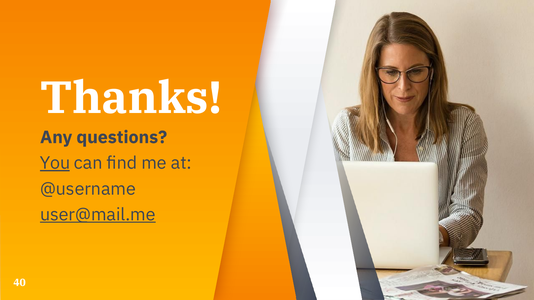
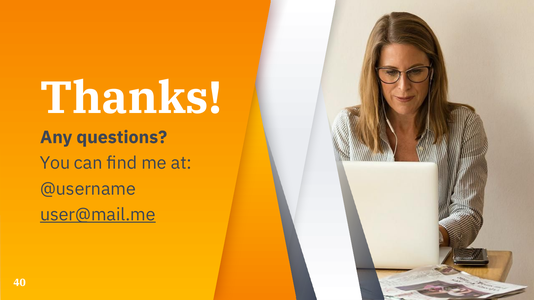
You underline: present -> none (55, 163)
